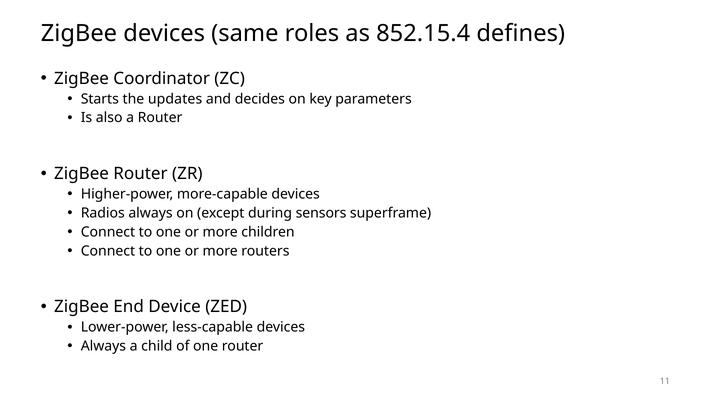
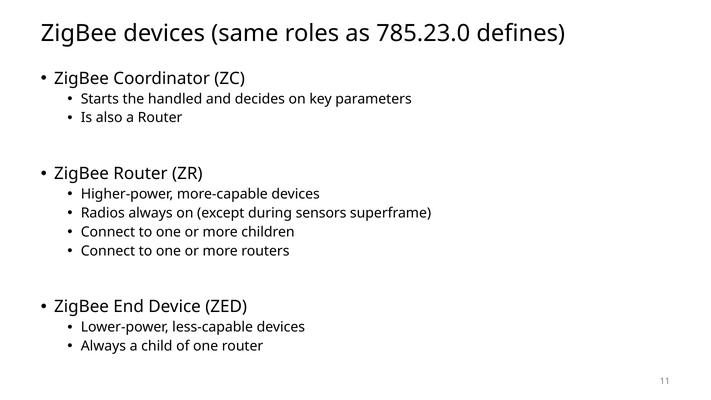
852.15.4: 852.15.4 -> 785.23.0 (423, 33)
updates: updates -> handled (175, 99)
